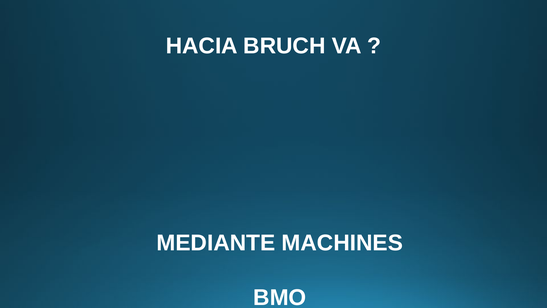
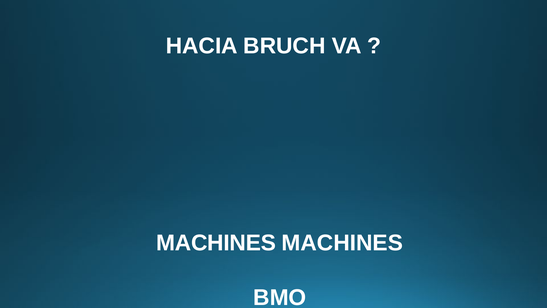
MEDIANTE: MEDIANTE -> MACHINES (216, 243)
